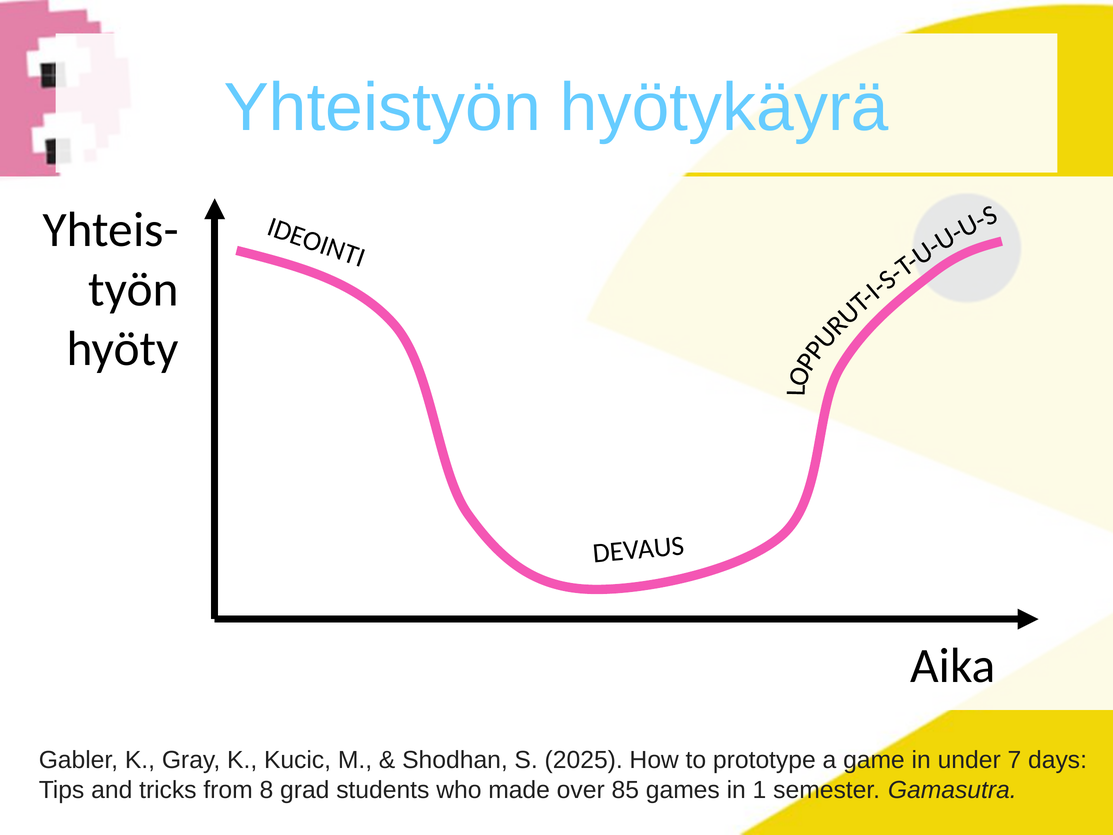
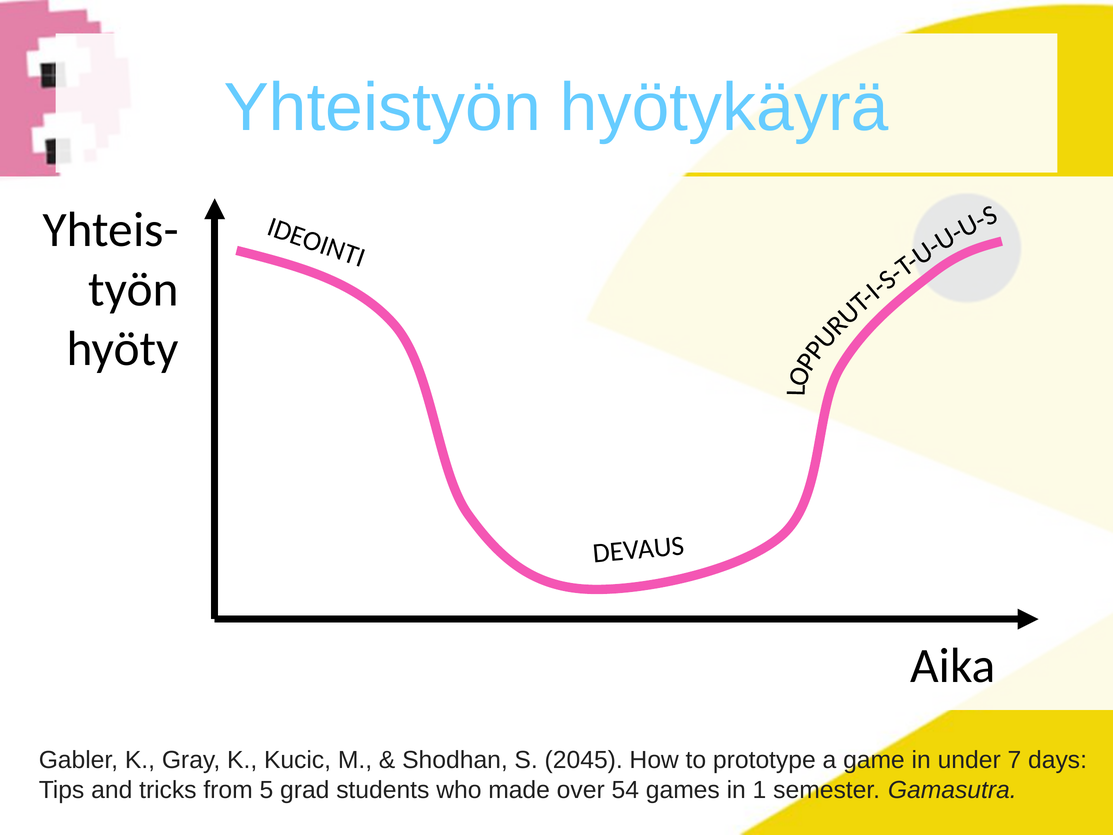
2025: 2025 -> 2045 (584, 760)
8: 8 -> 5 (266, 790)
85: 85 -> 54 (625, 790)
